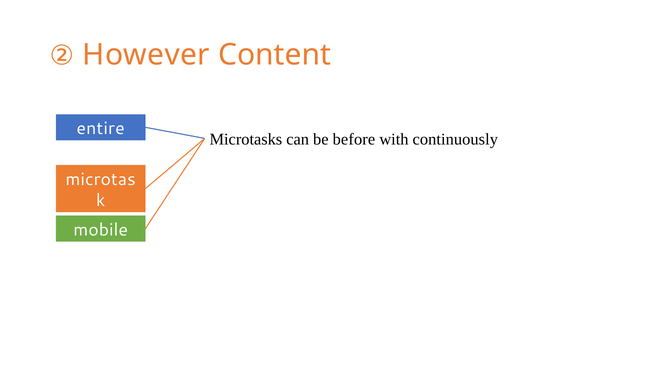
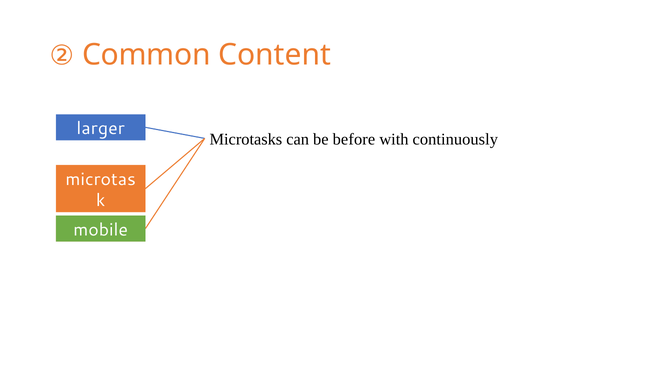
However: However -> Common (146, 55)
entire: entire -> larger (101, 129)
